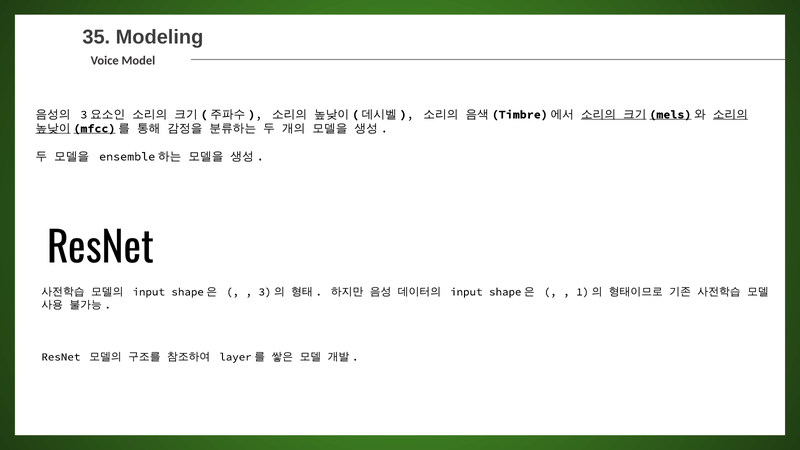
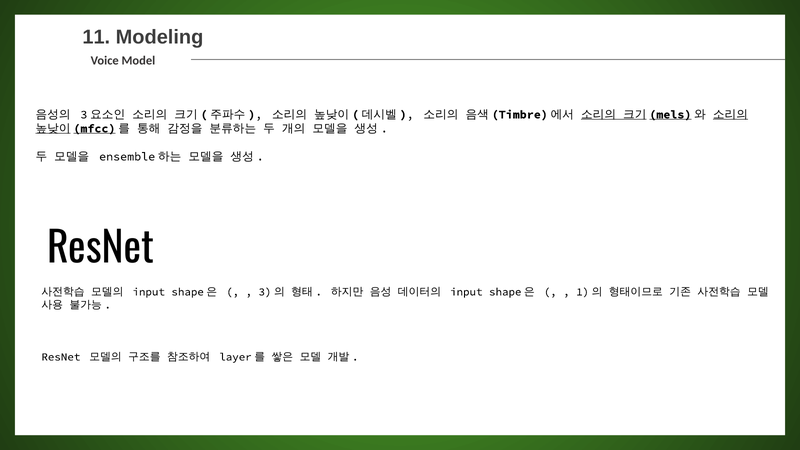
35: 35 -> 11 (96, 37)
